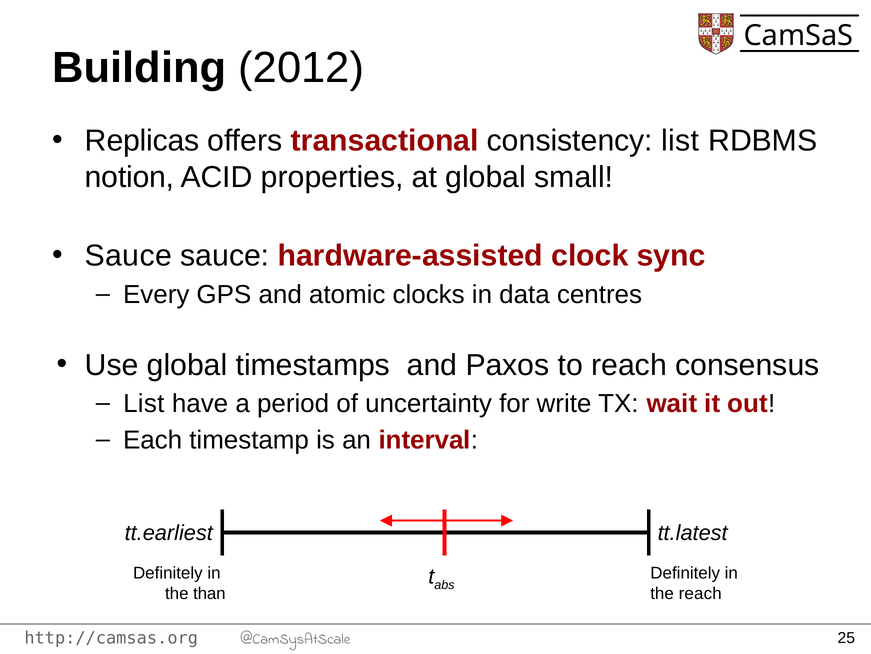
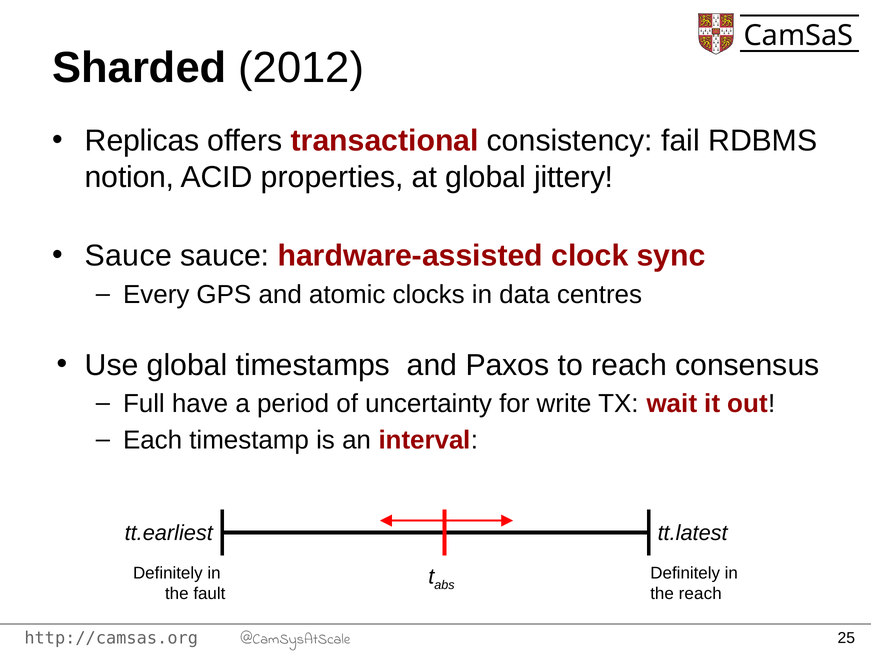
Building: Building -> Sharded (139, 68)
consistency list: list -> fail (681, 141)
small: small -> jittery (574, 177)
List: List -> Full (144, 403)
than: than -> fault (209, 593)
